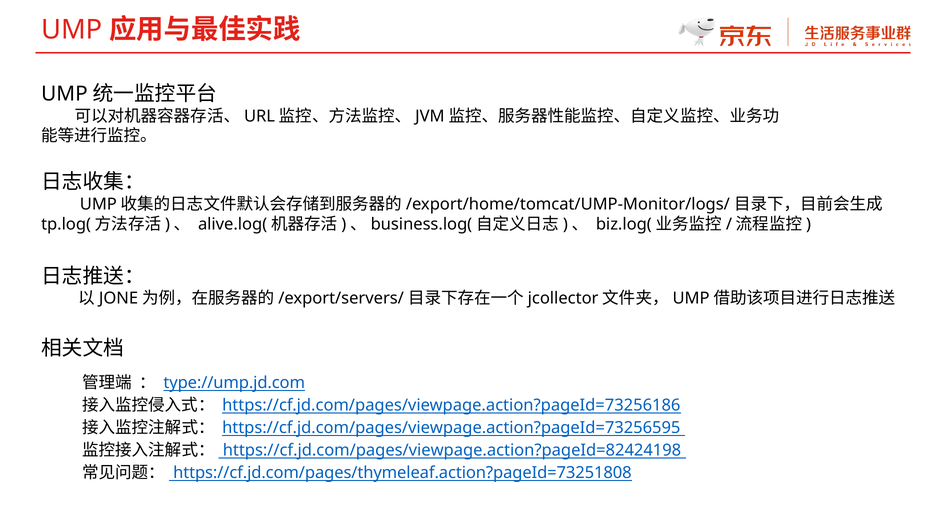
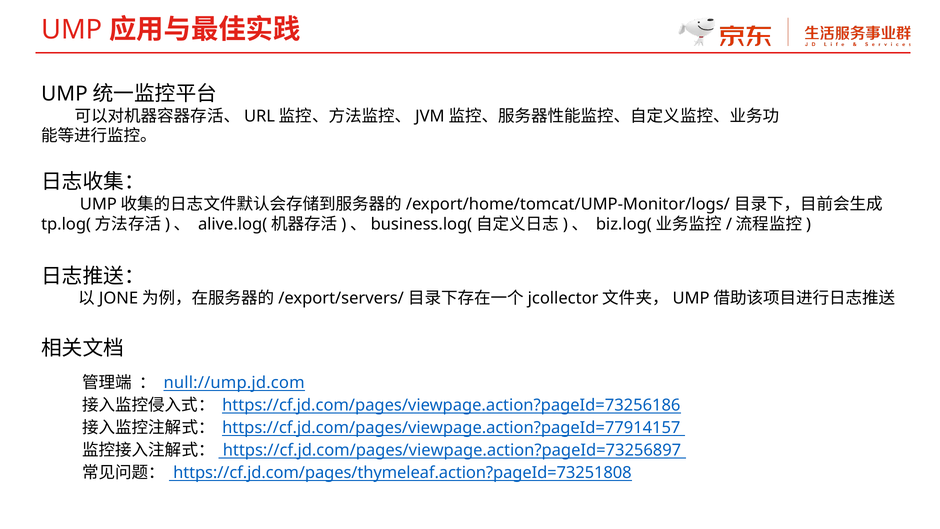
type://ump.jd.com: type://ump.jd.com -> null://ump.jd.com (234, 383)
https://cf.jd.com/pages/viewpage.action?pageId=73256595: https://cf.jd.com/pages/viewpage.action?pageId=73256595 -> https://cf.jd.com/pages/viewpage.action?pageId=77914157 (451, 428)
https://cf.jd.com/pages/viewpage.action?pageId=82424198: https://cf.jd.com/pages/viewpage.action?pageId=82424198 -> https://cf.jd.com/pages/viewpage.action?pageId=73256897 (452, 450)
